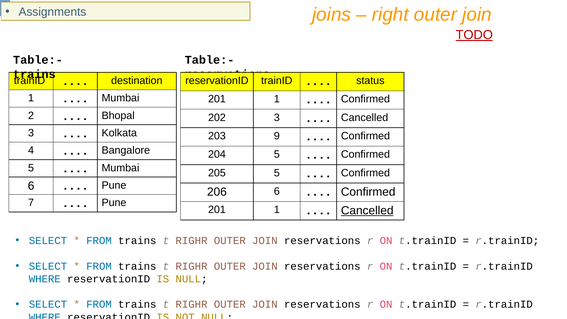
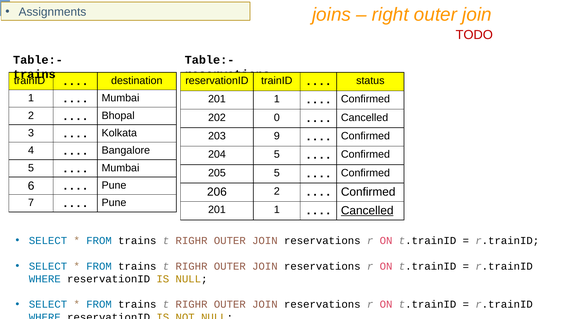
TODO underline: present -> none (474, 35)
202 3: 3 -> 0 (277, 117)
206 6: 6 -> 2 (277, 191)
